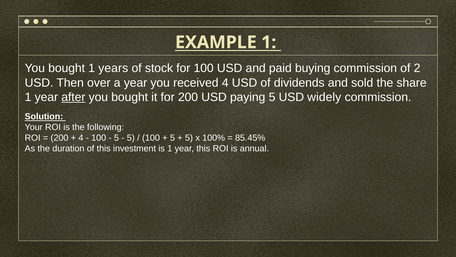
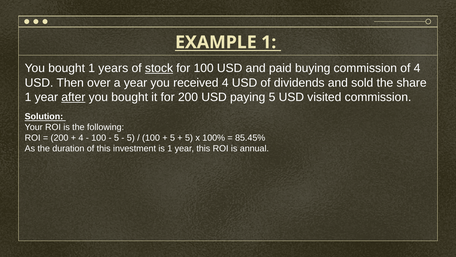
stock underline: none -> present (159, 68)
of 2: 2 -> 4 (417, 68)
widely: widely -> visited (324, 97)
